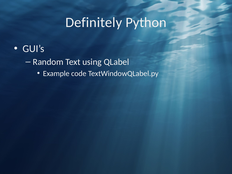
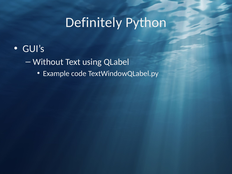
Random: Random -> Without (48, 62)
